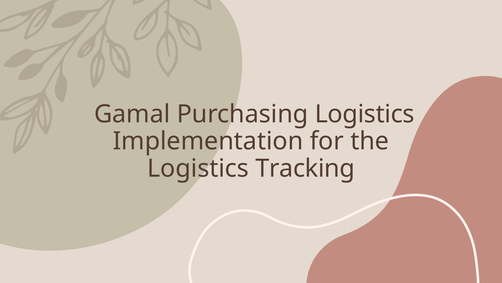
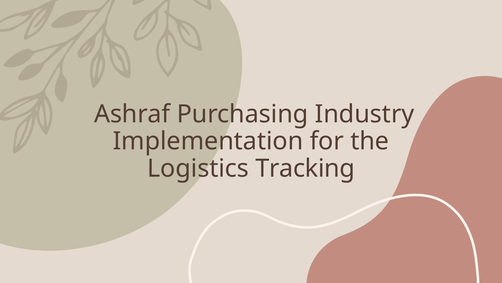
Gamal: Gamal -> Ashraf (132, 114)
Purchasing Logistics: Logistics -> Industry (365, 114)
